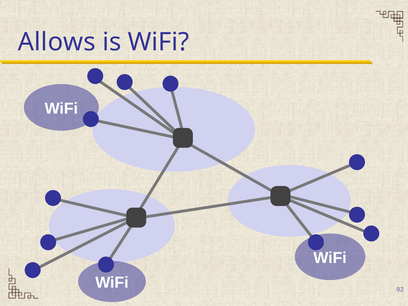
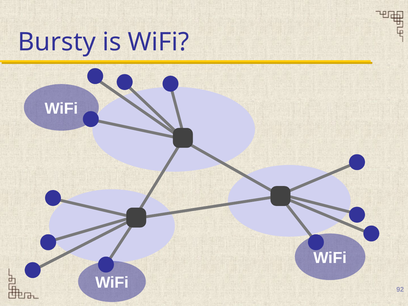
Allows: Allows -> Bursty (57, 42)
